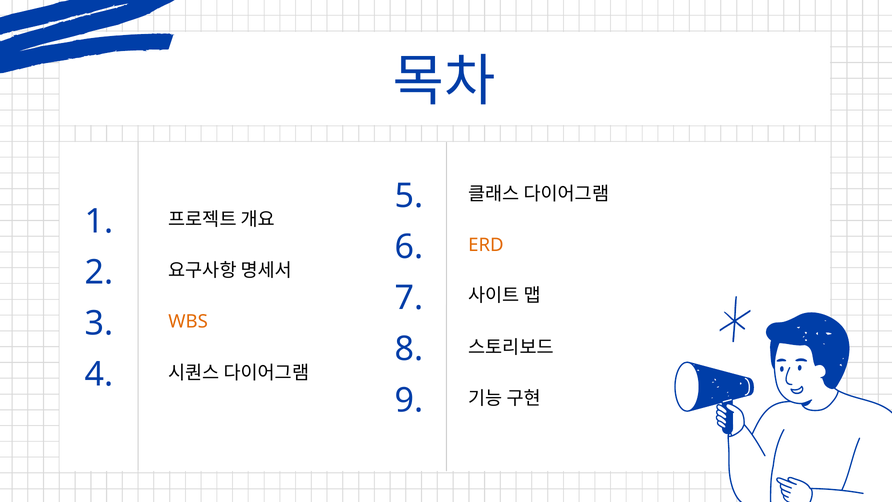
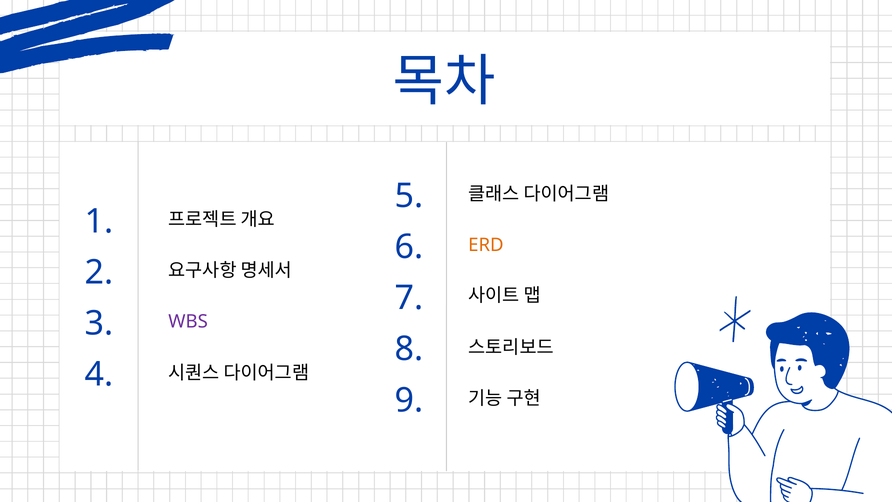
WBS colour: orange -> purple (188, 321)
